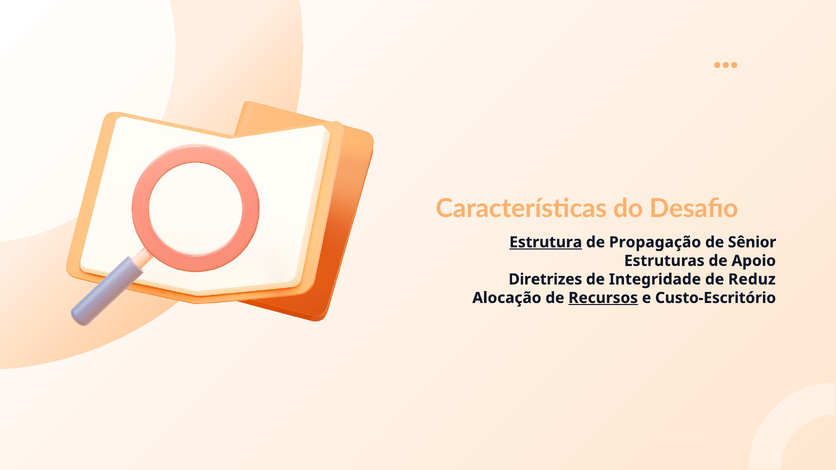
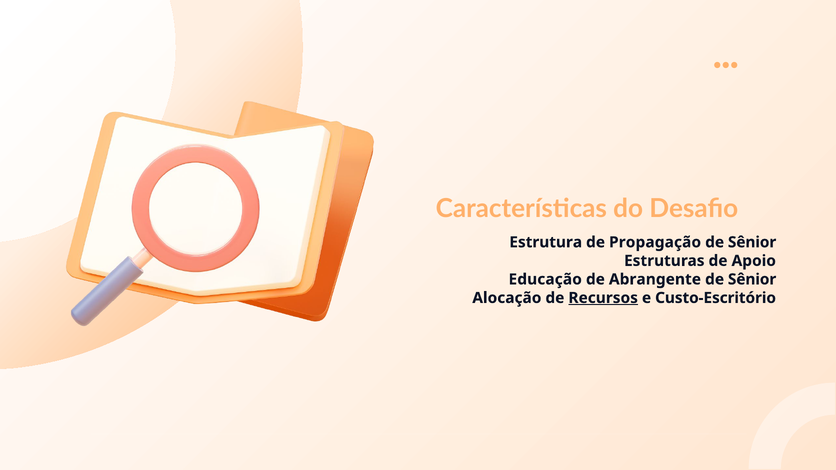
Estrutura underline: present -> none (546, 242)
Diretrizes: Diretrizes -> Educação (545, 279)
Integridade: Integridade -> Abrangente (655, 279)
Reduz: Reduz -> Sênior (752, 279)
